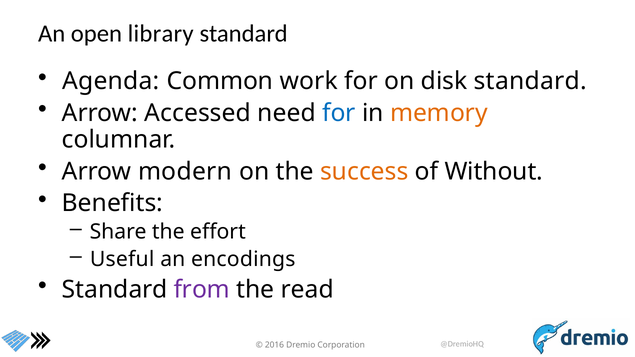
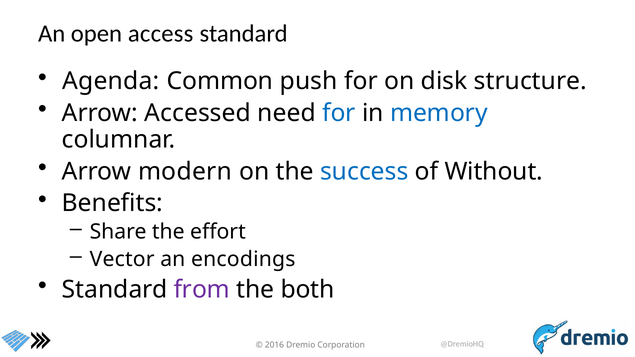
library: library -> access (161, 34)
work: work -> push (309, 81)
disk standard: standard -> structure (530, 81)
memory colour: orange -> blue (439, 113)
success colour: orange -> blue (364, 172)
Useful: Useful -> Vector (122, 259)
read: read -> both (307, 290)
